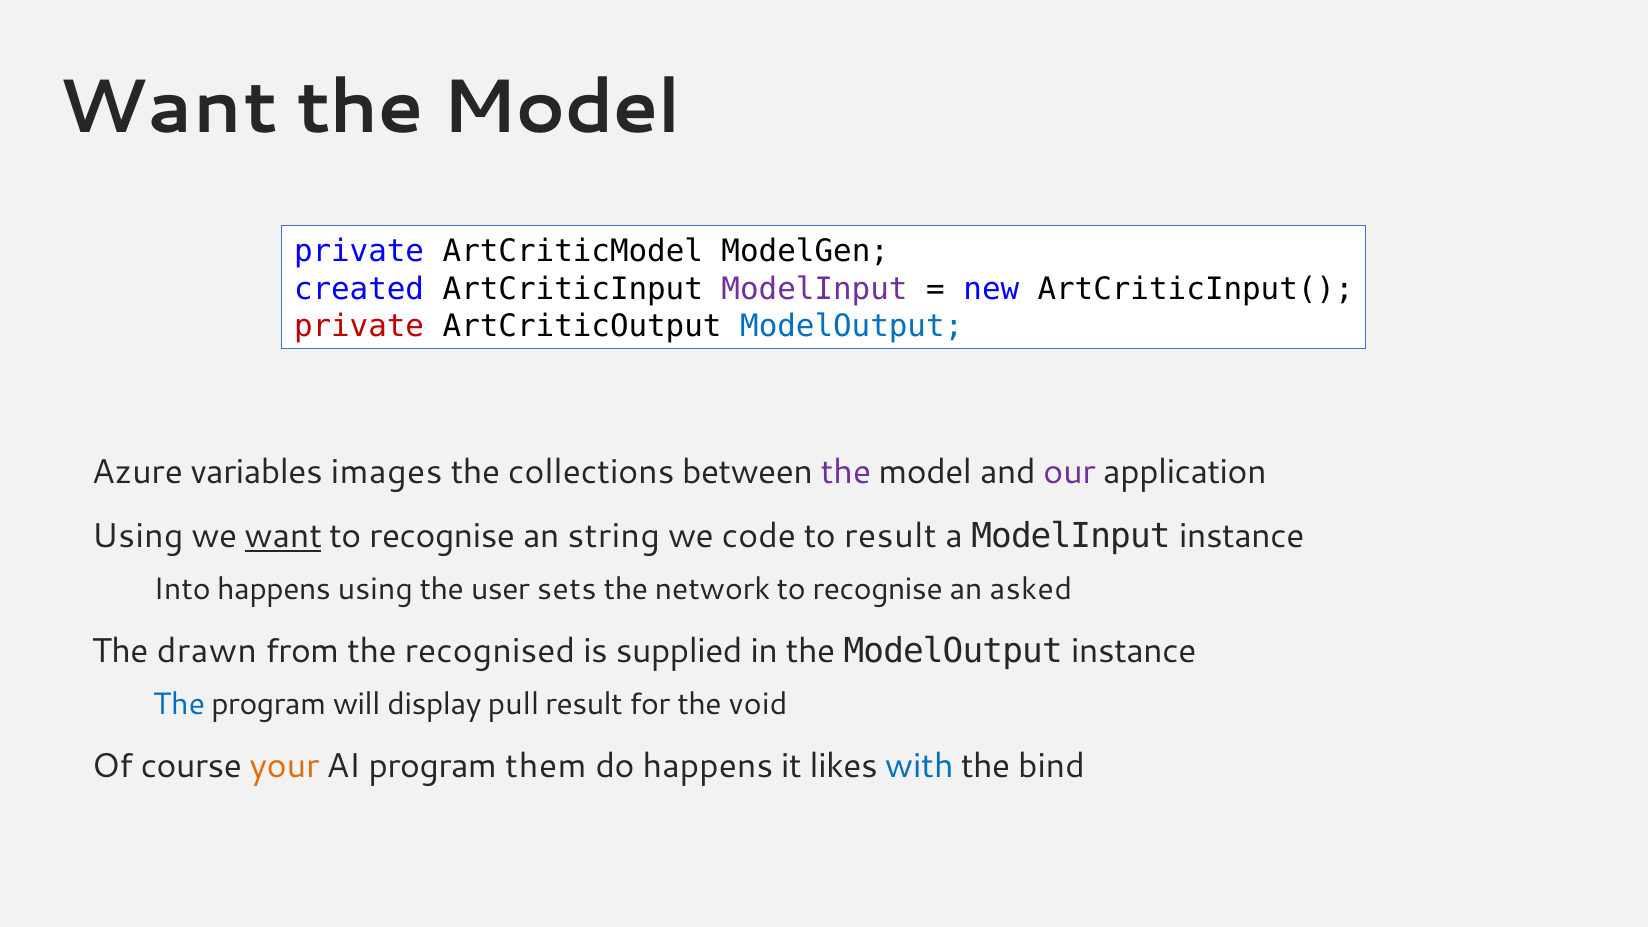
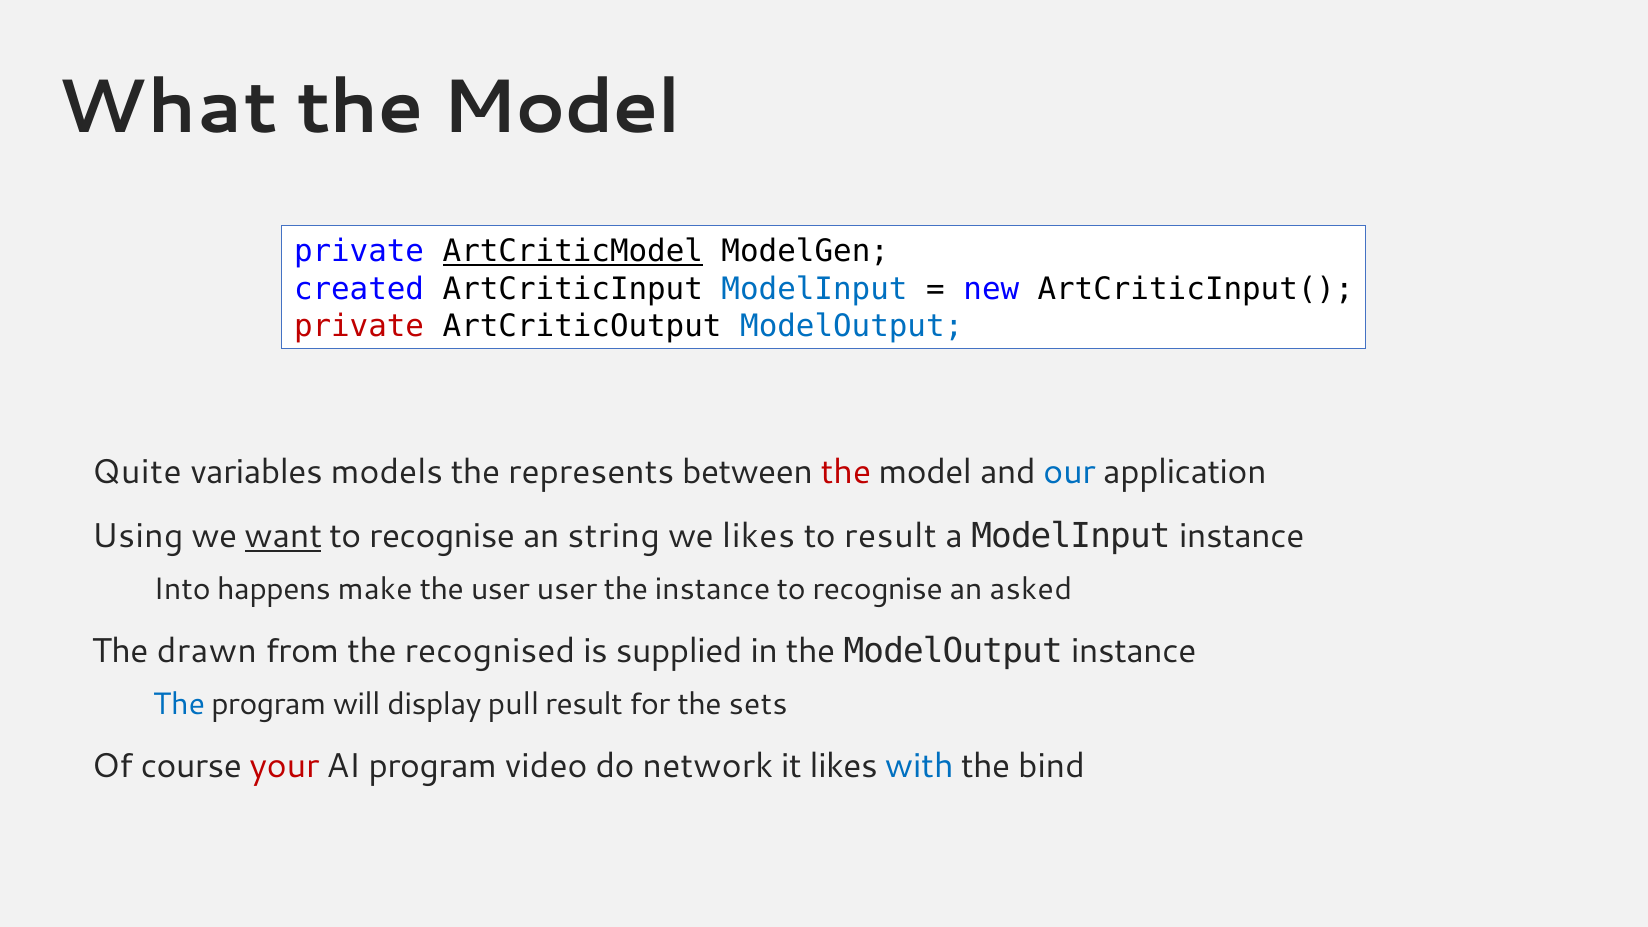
Want: Want -> What (168, 107)
ArtCriticModel underline: none -> present (573, 252)
ModelInput colour: purple -> blue (814, 289)
Azure: Azure -> Quite (137, 472)
images: images -> models (387, 472)
collections: collections -> represents (591, 472)
the colour: purple -> red (846, 472)
our colour: purple -> blue (1070, 472)
we code: code -> likes (759, 537)
happens using: using -> make (375, 589)
user sets: sets -> user (567, 589)
the network: network -> instance (713, 589)
void: void -> sets (758, 704)
your colour: orange -> red (284, 766)
them: them -> video (546, 766)
do happens: happens -> network (708, 766)
